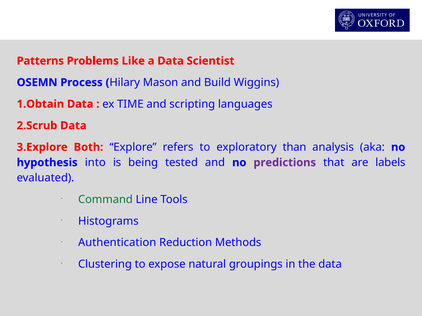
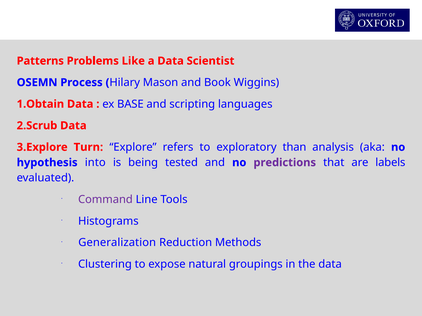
Build: Build -> Book (217, 83)
TIME: TIME -> BASE (130, 104)
Both: Both -> Turn (88, 147)
Command colour: green -> purple (105, 200)
Authentication: Authentication -> Generalization (117, 243)
